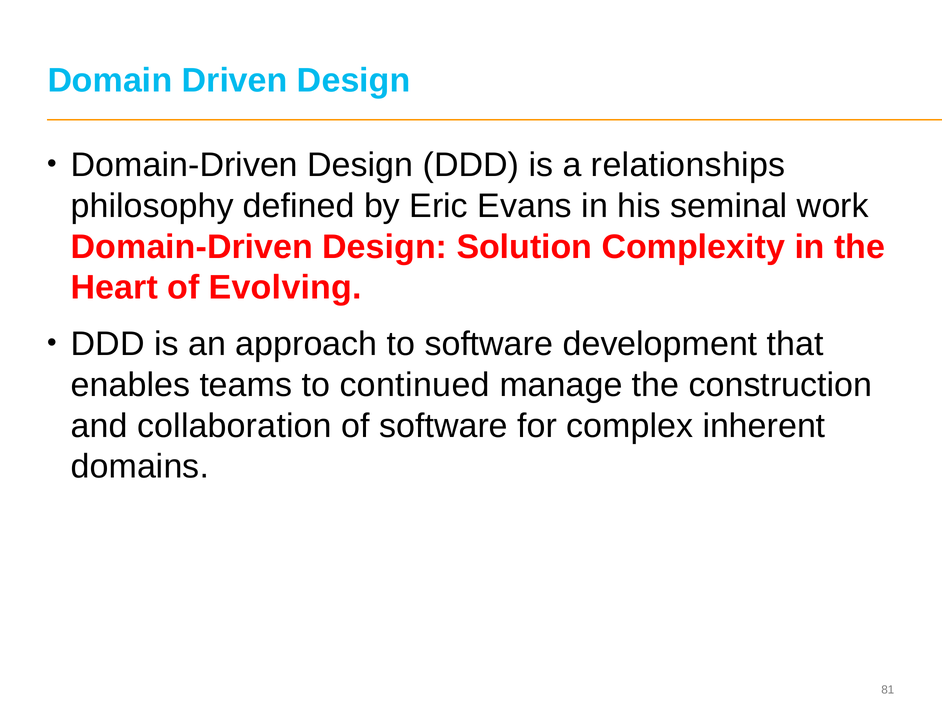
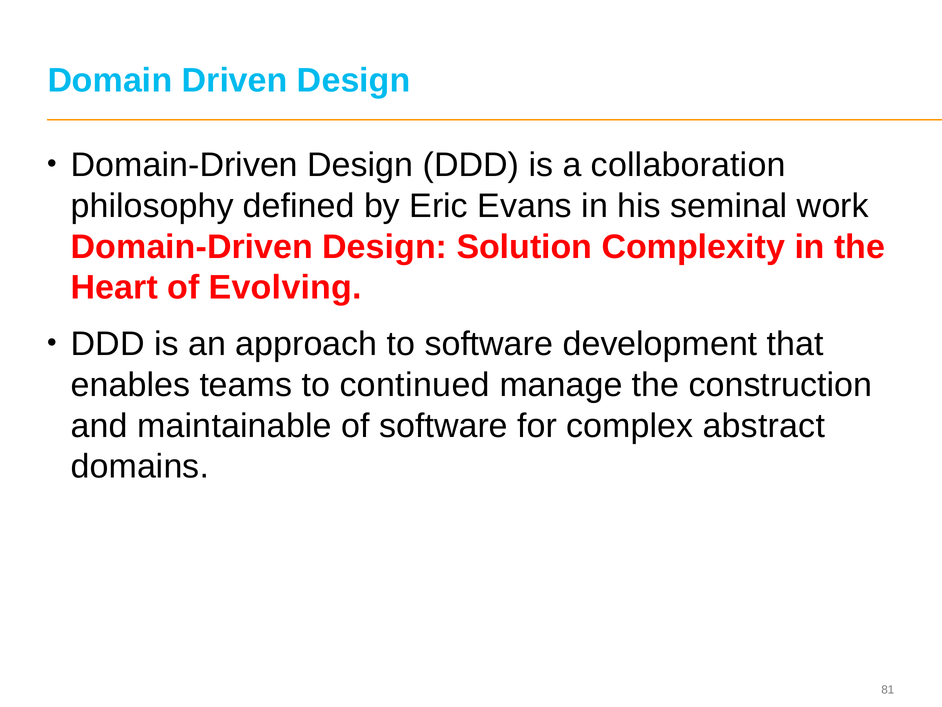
relationships: relationships -> collaboration (688, 165)
collaboration: collaboration -> maintainable (234, 426)
inherent: inherent -> abstract (764, 426)
